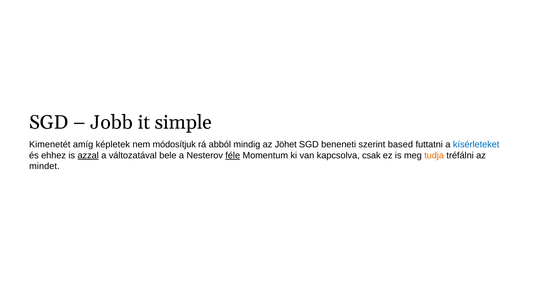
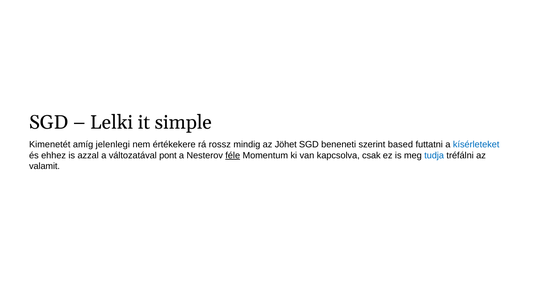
Jobb: Jobb -> Lelki (112, 122)
képletek: képletek -> jelenlegi (113, 144)
módosítjuk: módosítjuk -> értékekere (174, 144)
abból: abból -> rossz (220, 144)
azzal underline: present -> none (88, 155)
bele: bele -> pont (168, 155)
tudja colour: orange -> blue (434, 155)
mindet: mindet -> valamit (45, 166)
